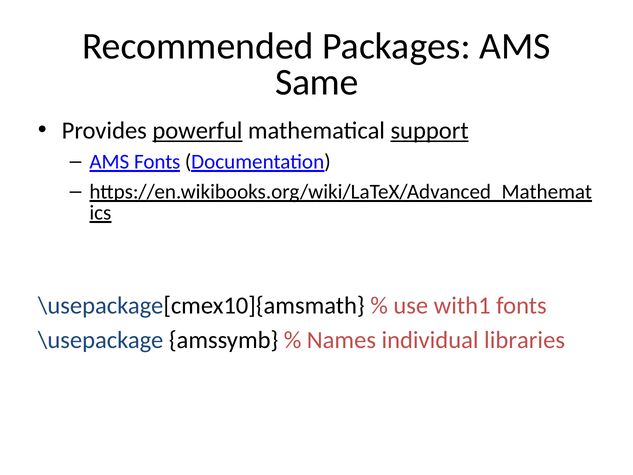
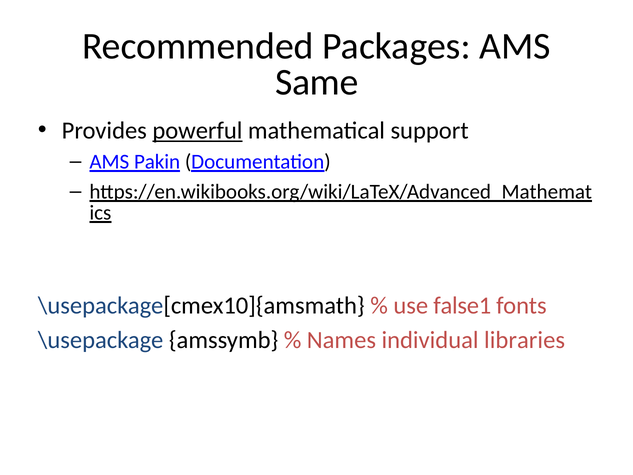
support underline: present -> none (430, 130)
AMS Fonts: Fonts -> Pakin (157, 162)
with1: with1 -> false1 (462, 306)
